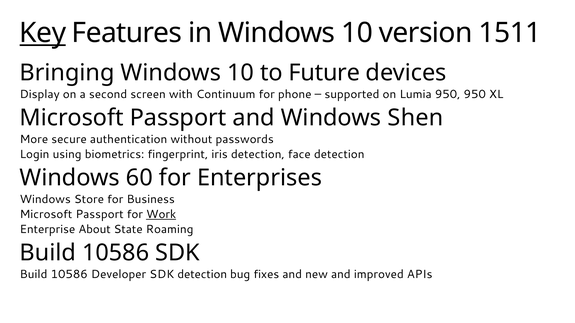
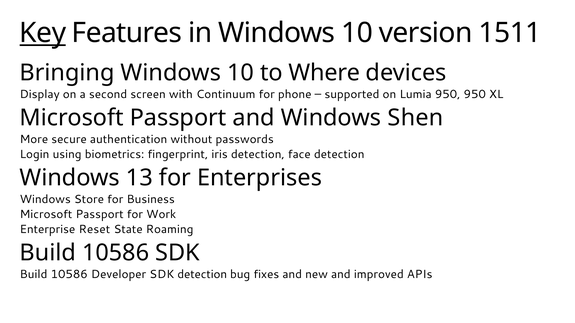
Future: Future -> Where (324, 73)
60: 60 -> 13 (139, 178)
Work underline: present -> none (161, 215)
About: About -> Reset (94, 230)
